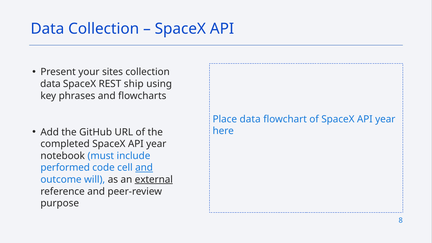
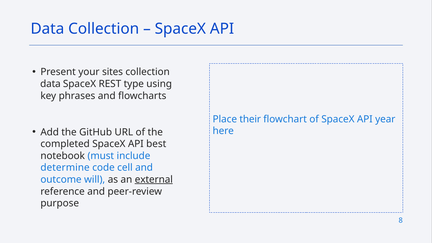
ship: ship -> type (134, 84)
Place data: data -> their (250, 119)
completed SpaceX API year: year -> best (156, 144)
performed: performed -> determine (65, 168)
and underline: present -> none (144, 168)
